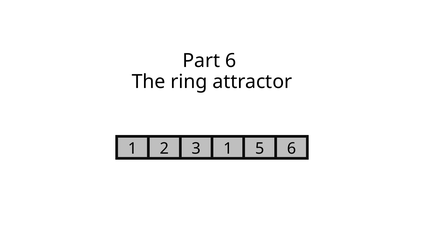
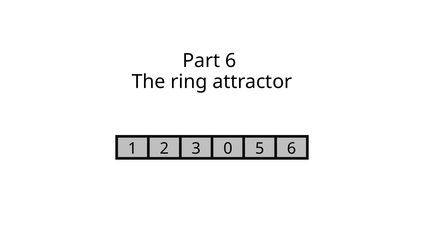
3 1: 1 -> 0 (228, 148)
